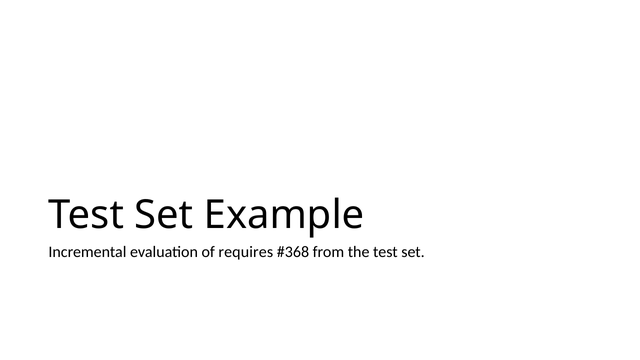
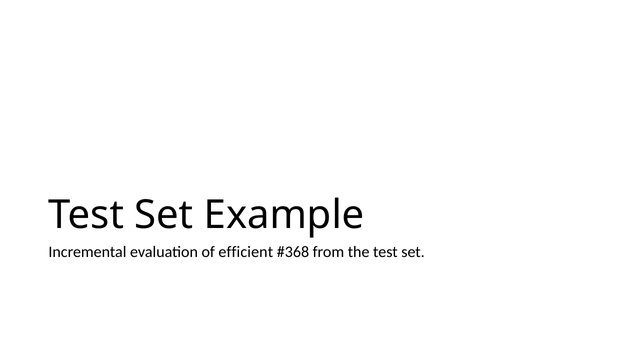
requires: requires -> efficient (246, 252)
